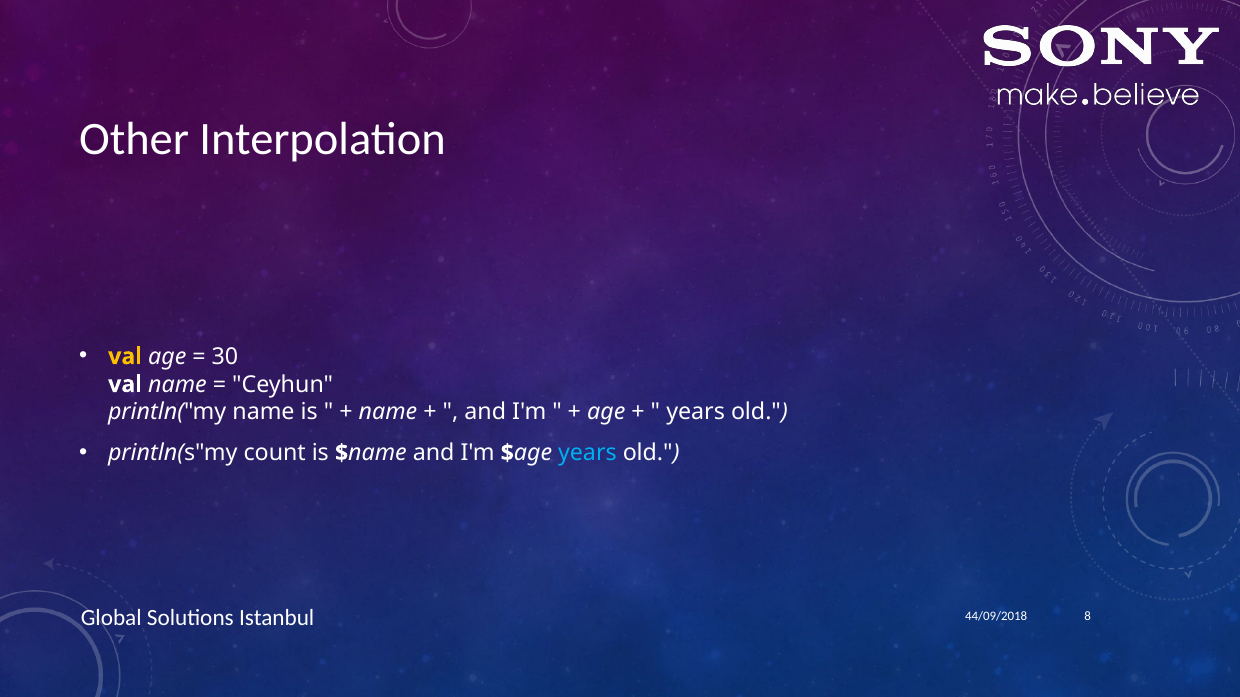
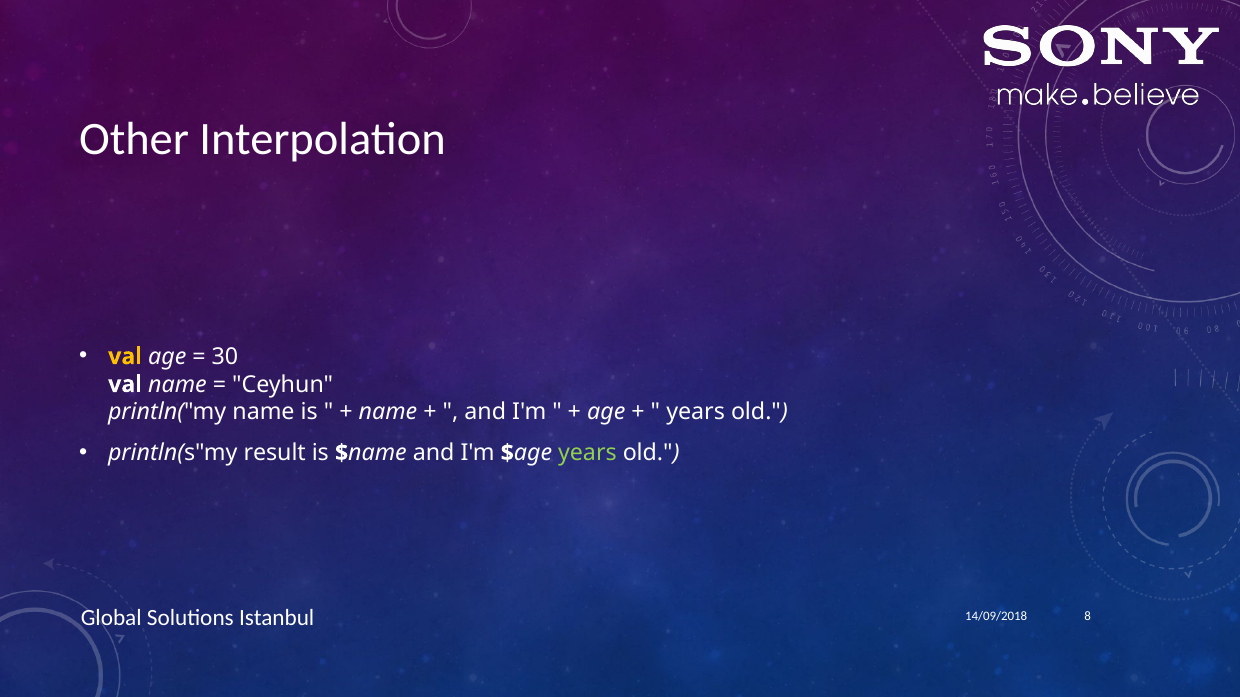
count: count -> result (275, 453)
years colour: light blue -> light green (587, 453)
44/09/2018: 44/09/2018 -> 14/09/2018 (996, 617)
